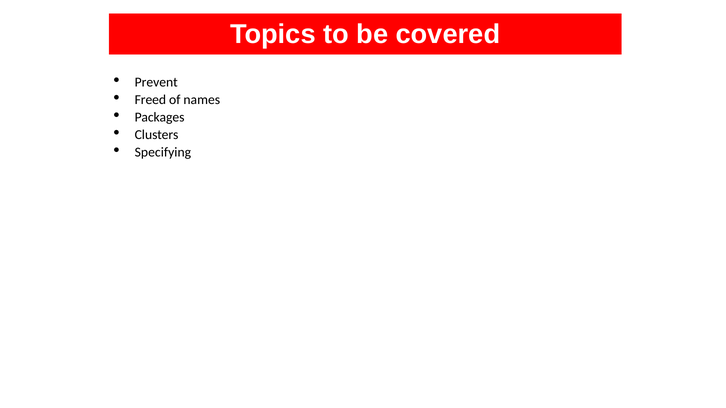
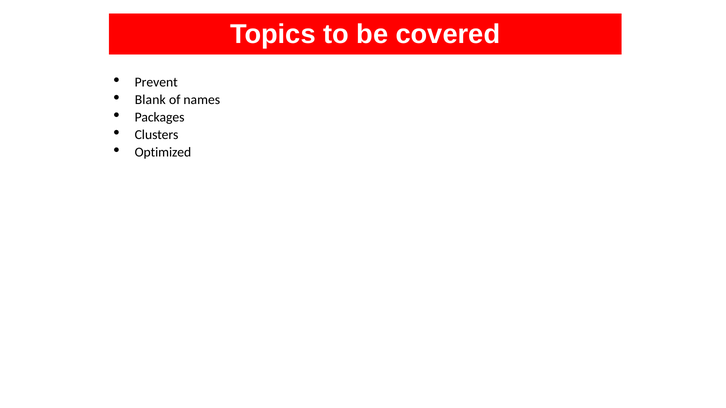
Freed: Freed -> Blank (150, 100)
Specifying: Specifying -> Optimized (163, 152)
